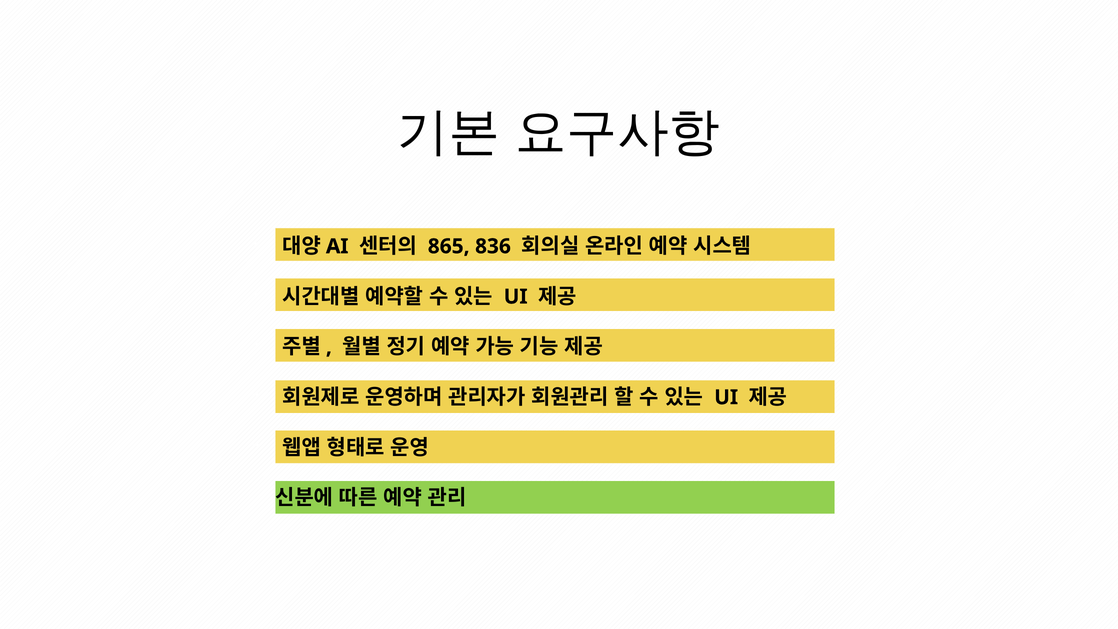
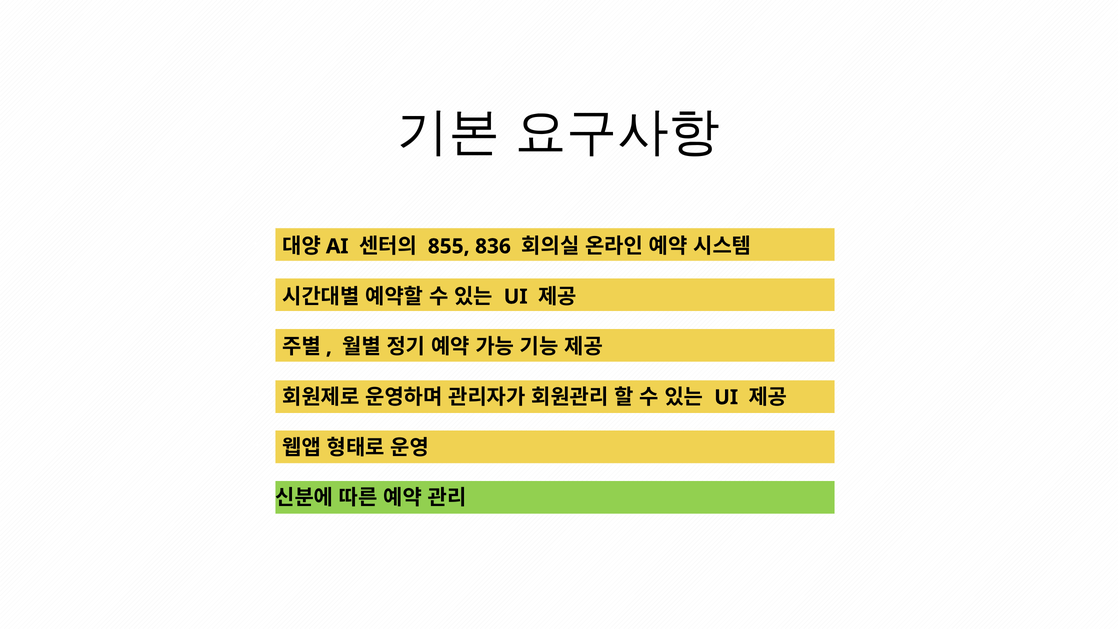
865: 865 -> 855 (449, 246)
